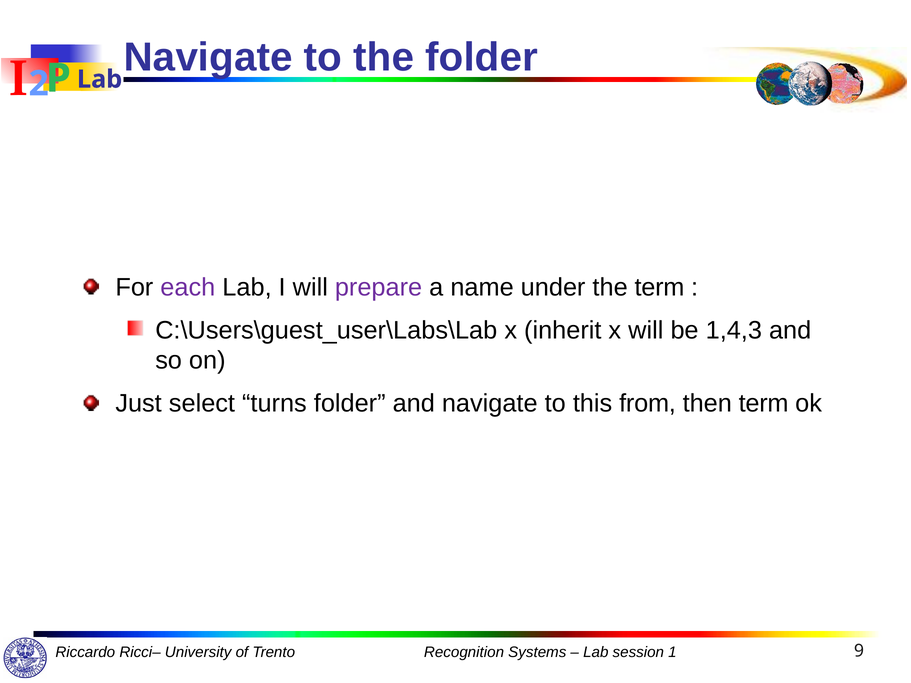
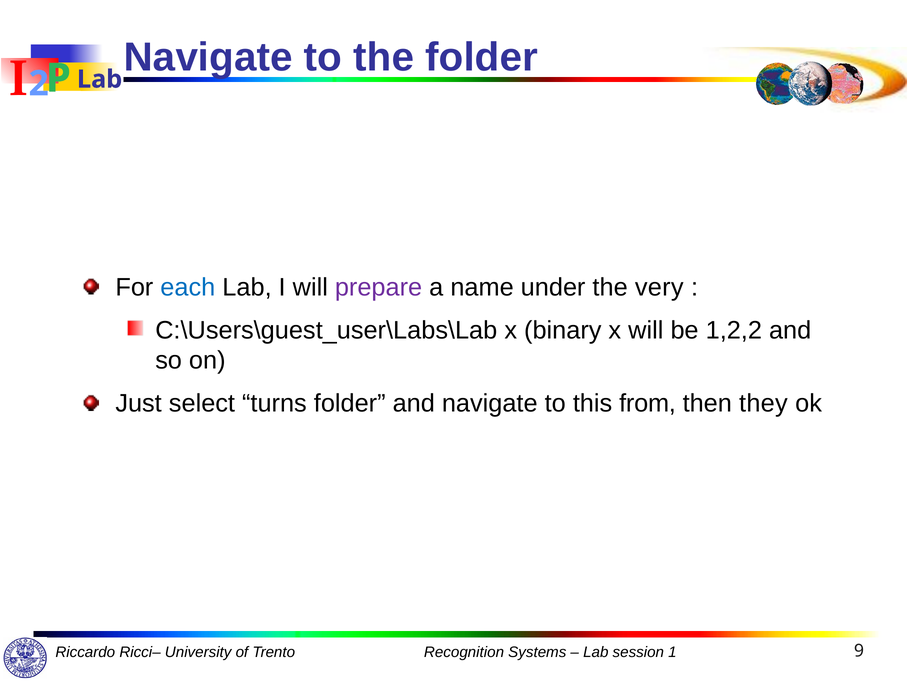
each colour: purple -> blue (188, 287)
the term: term -> very (659, 287)
inherit: inherit -> binary (563, 330)
1,4,3: 1,4,3 -> 1,2,2 (734, 330)
then term: term -> they (763, 404)
